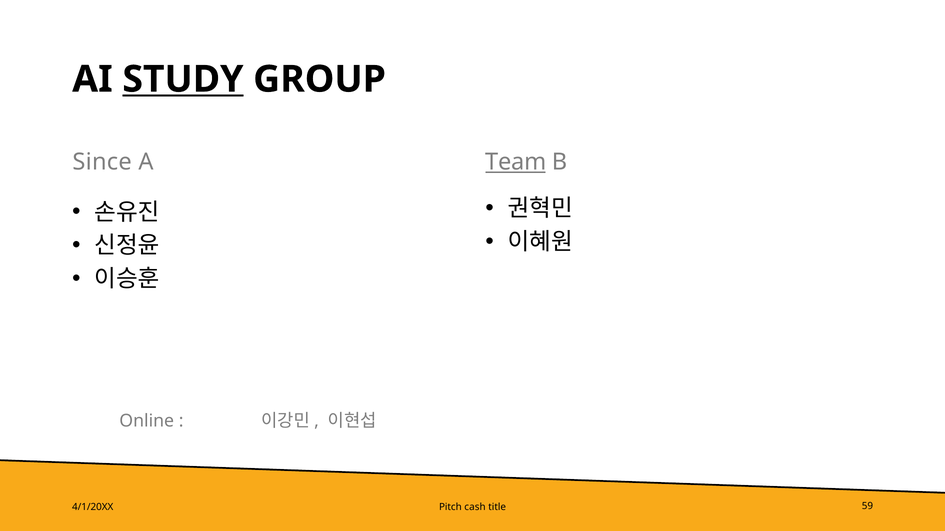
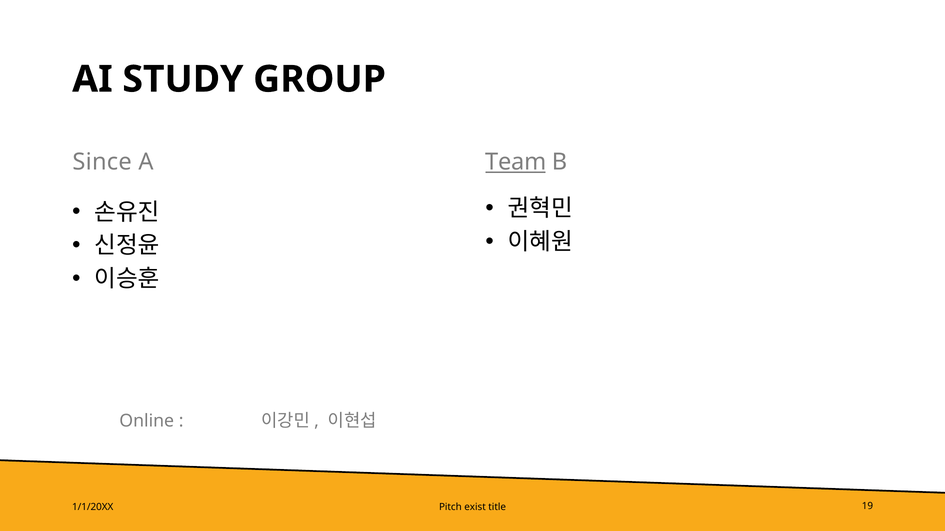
STUDY underline: present -> none (183, 79)
4/1/20XX: 4/1/20XX -> 1/1/20XX (93, 507)
cash: cash -> exist (475, 507)
59: 59 -> 19 (867, 507)
